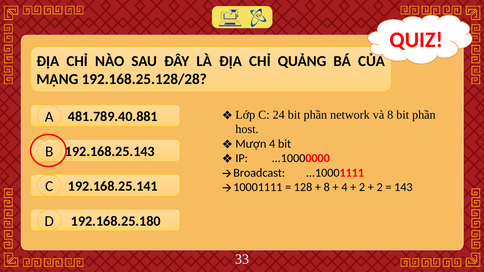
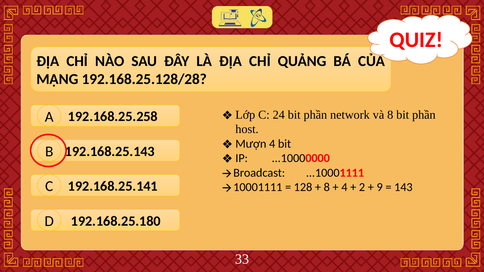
481.789.40.881: 481.789.40.881 -> 192.168.25.258 (113, 117)
2: 2 -> 9 (380, 187)
